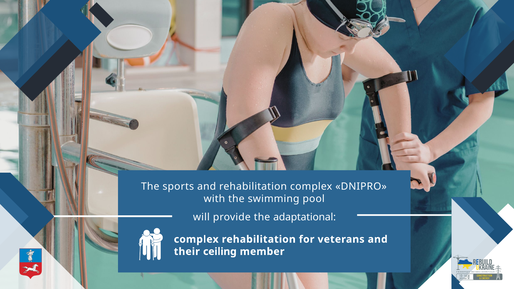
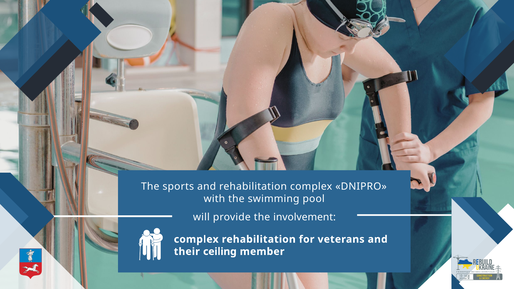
adaptational: adaptational -> involvement (305, 217)
